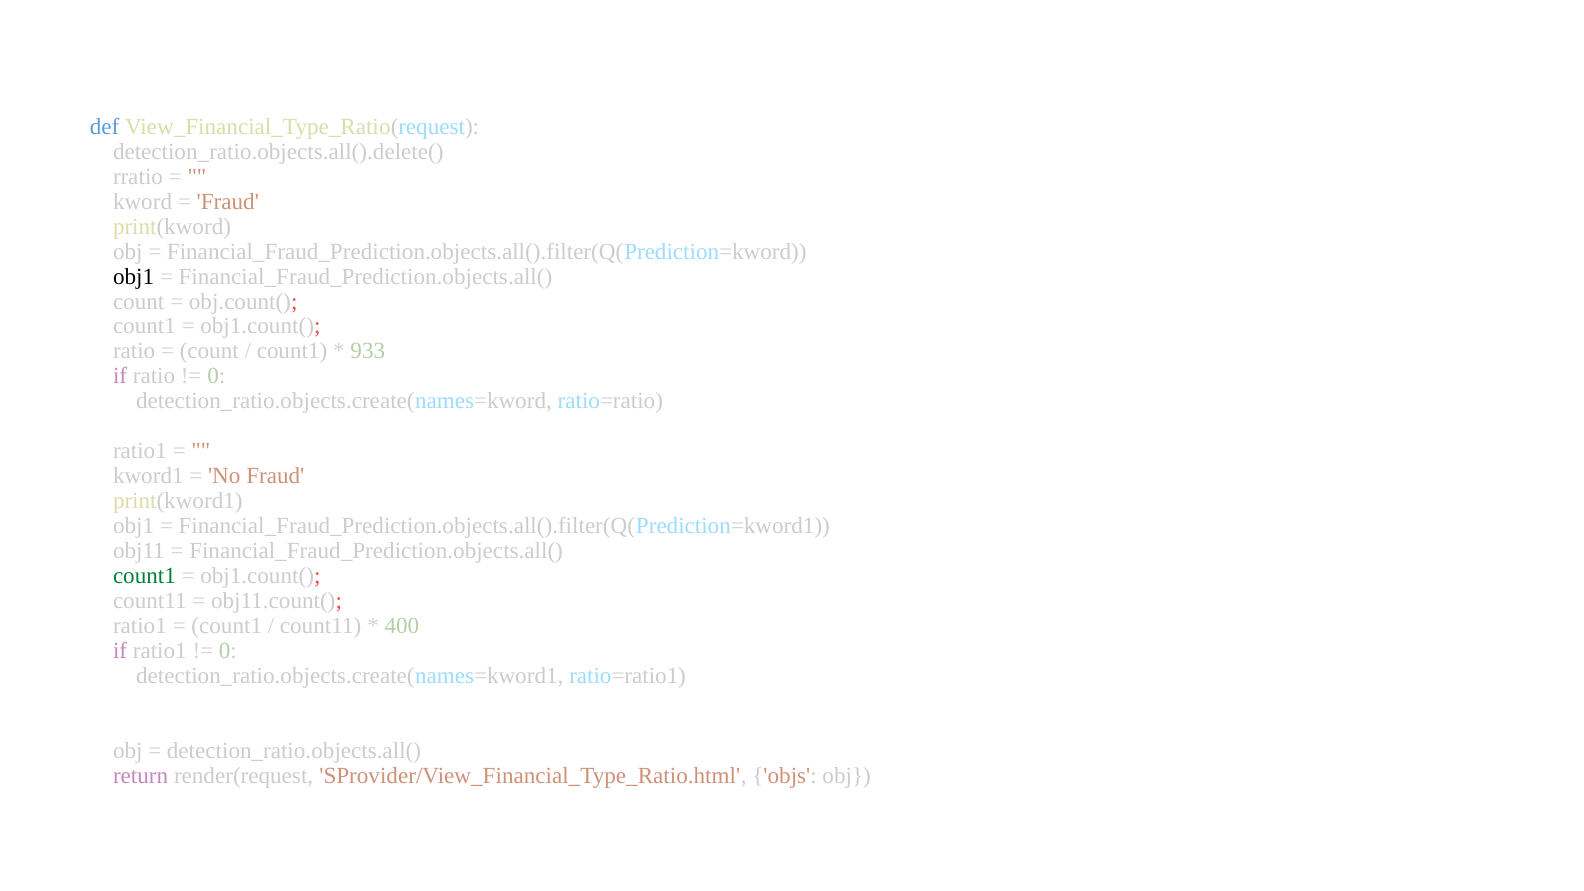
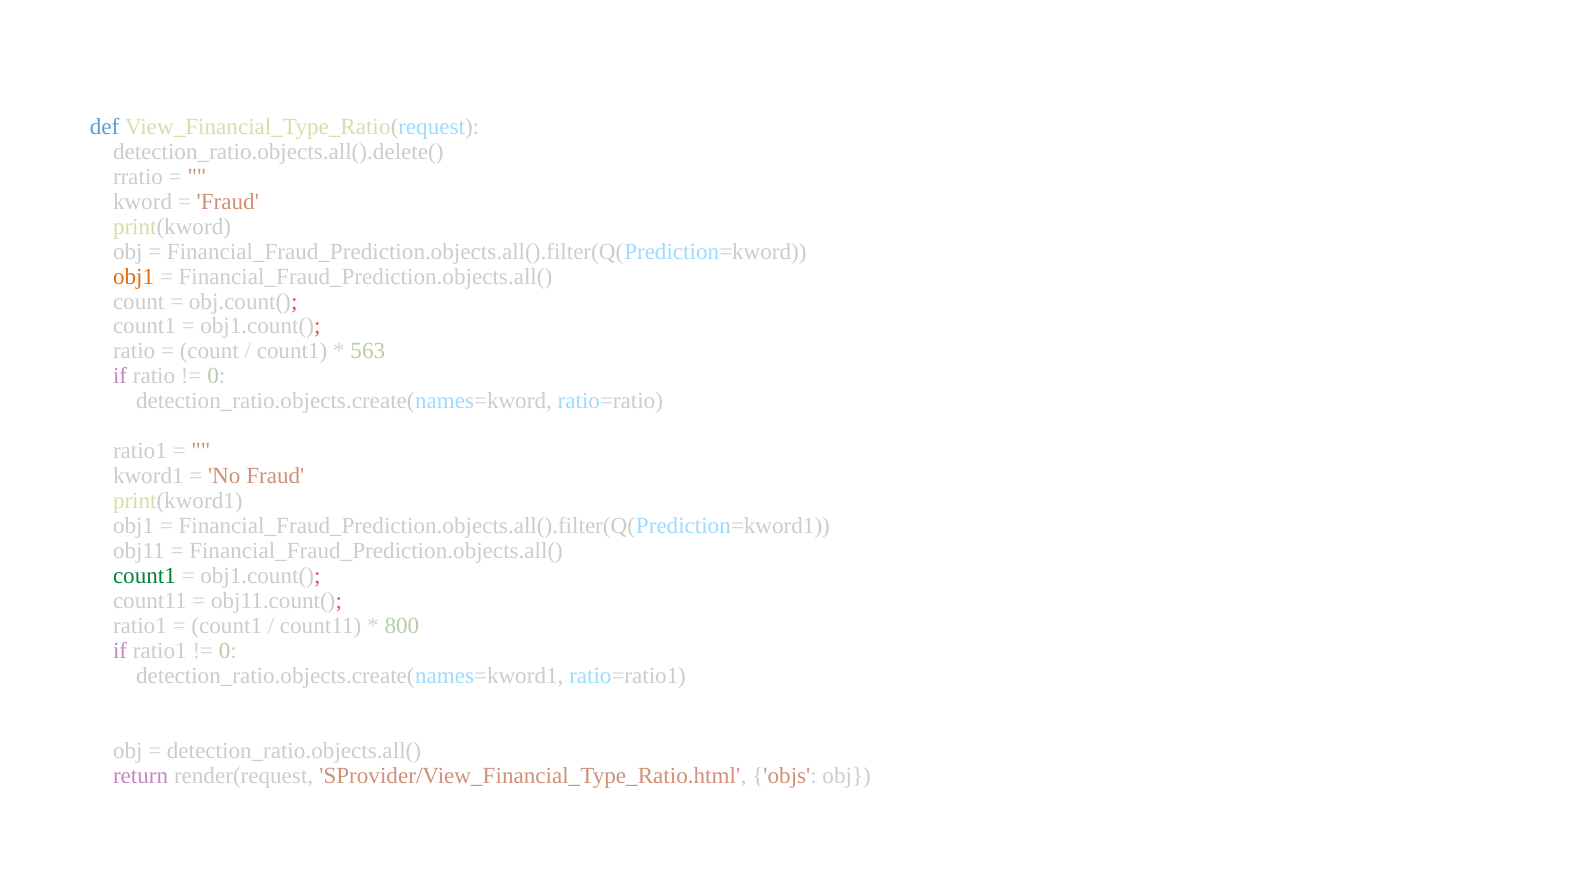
obj1 colour: black -> orange (134, 276)
933: 933 -> 563 (368, 351)
400: 400 -> 800 (402, 626)
